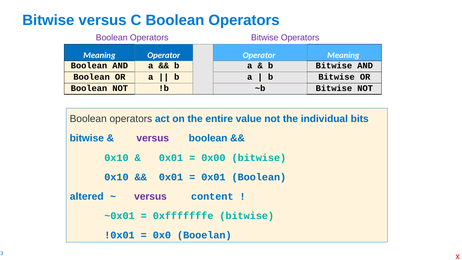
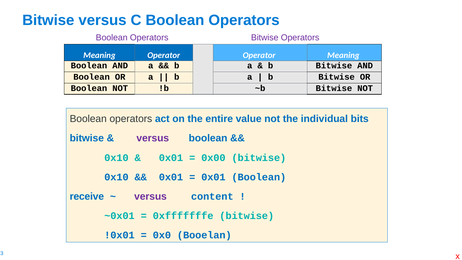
altered: altered -> receive (87, 196)
